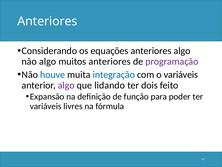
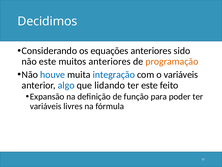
Anteriores: Anteriores -> Decidimos (47, 21)
anteriores algo: algo -> sido (182, 51)
não algo: algo -> este (48, 61)
programação colour: purple -> orange (172, 61)
algo colour: purple -> blue (66, 85)
ter dois: dois -> este (150, 85)
